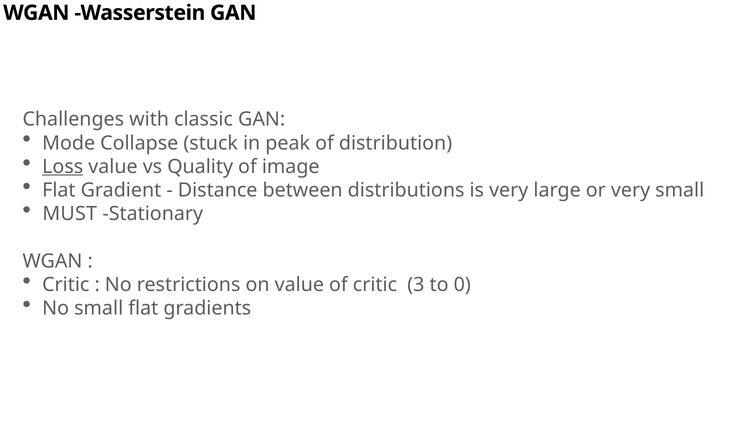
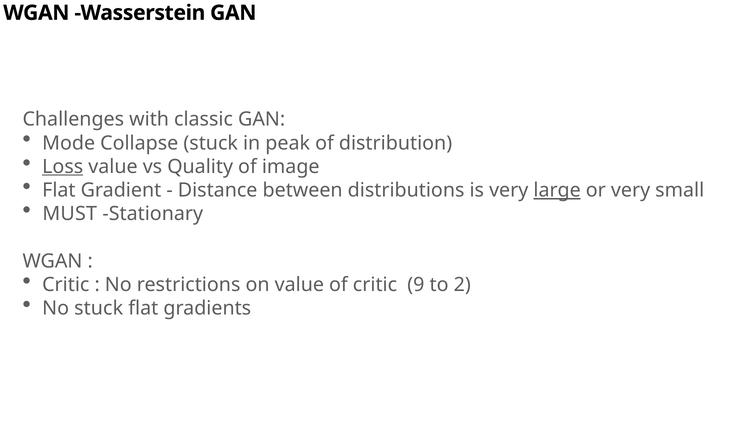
large underline: none -> present (557, 190)
3: 3 -> 9 (416, 285)
0: 0 -> 2 (462, 285)
No small: small -> stuck (99, 308)
